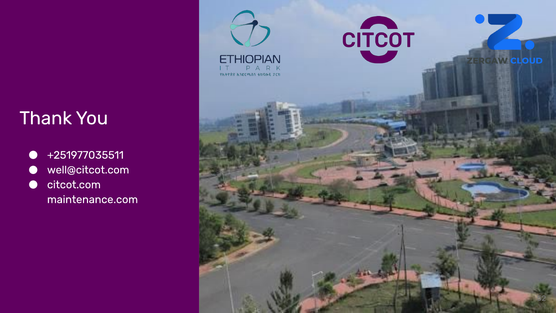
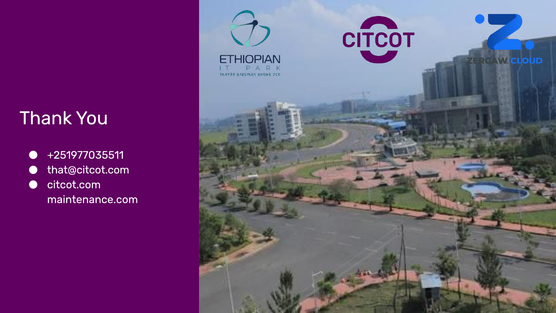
well@citcot.com: well@citcot.com -> that@citcot.com (88, 170)
